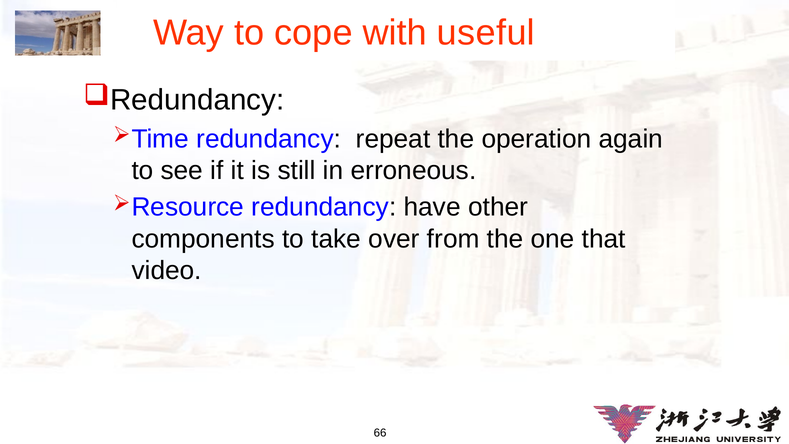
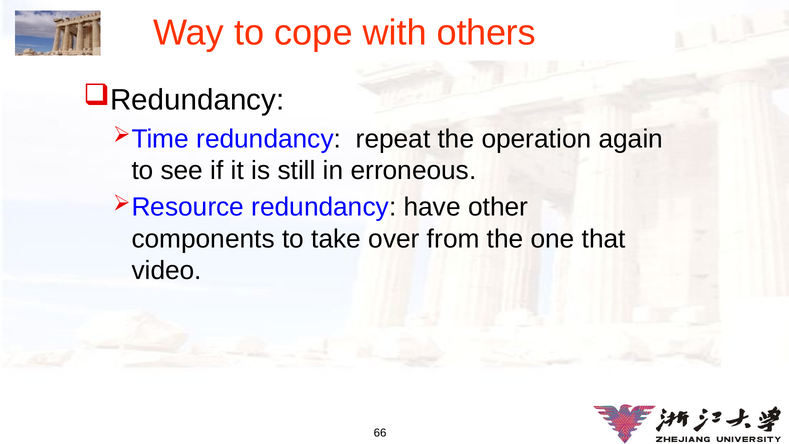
useful: useful -> others (486, 33)
